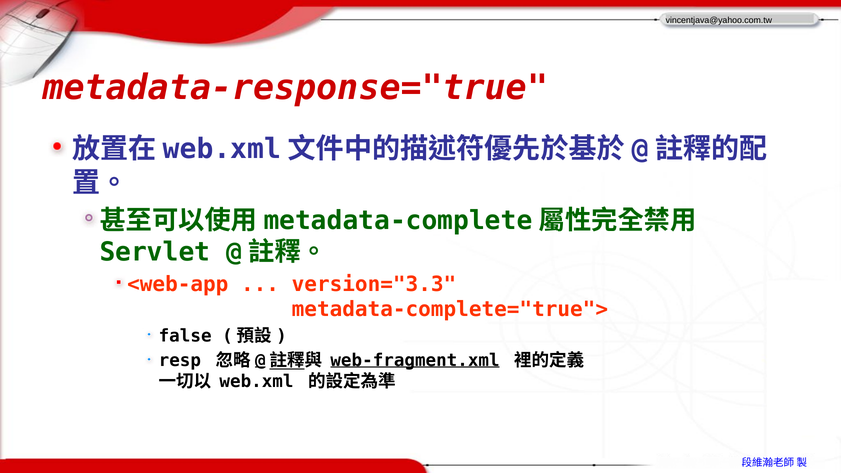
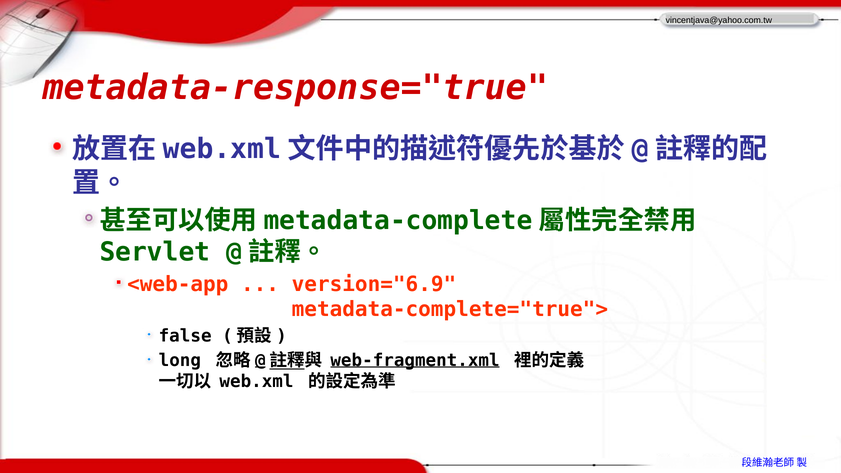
version="3.3: version="3.3 -> version="6.9 (374, 284)
resp: resp -> long (180, 360)
